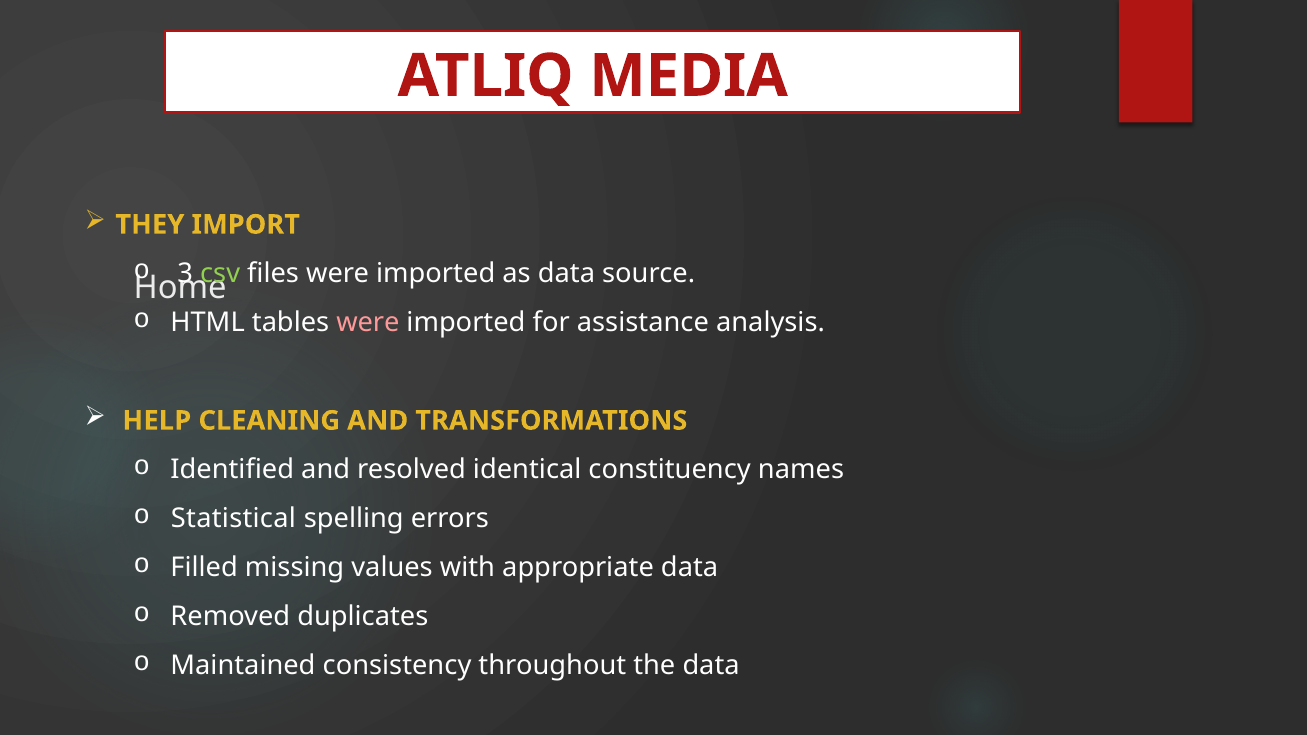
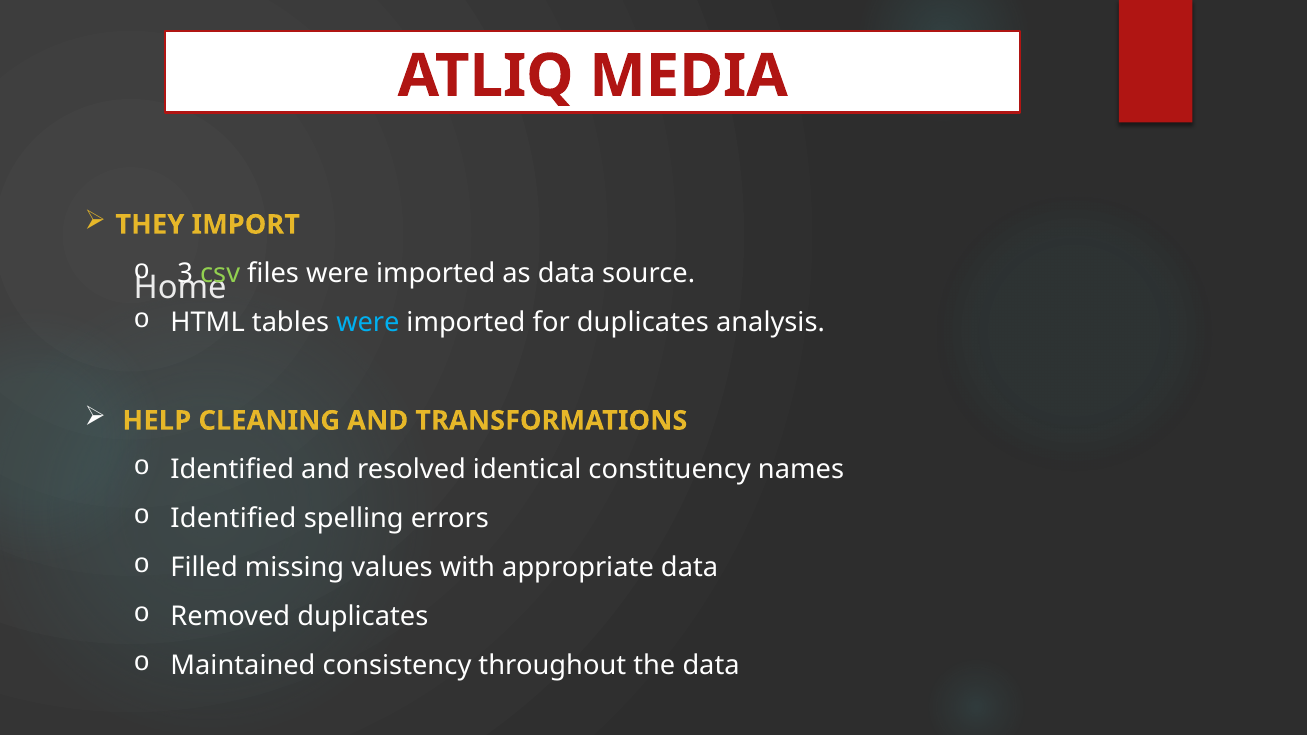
were colour: pink -> light blue (368, 323)
for assistance: assistance -> duplicates (643, 323)
Statistical: Statistical -> Identified (233, 519)
